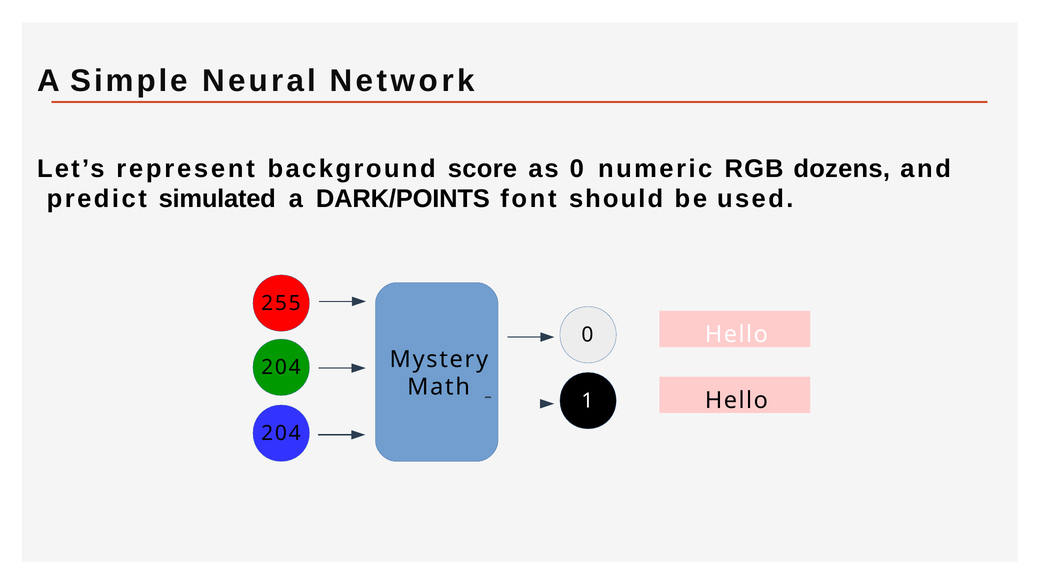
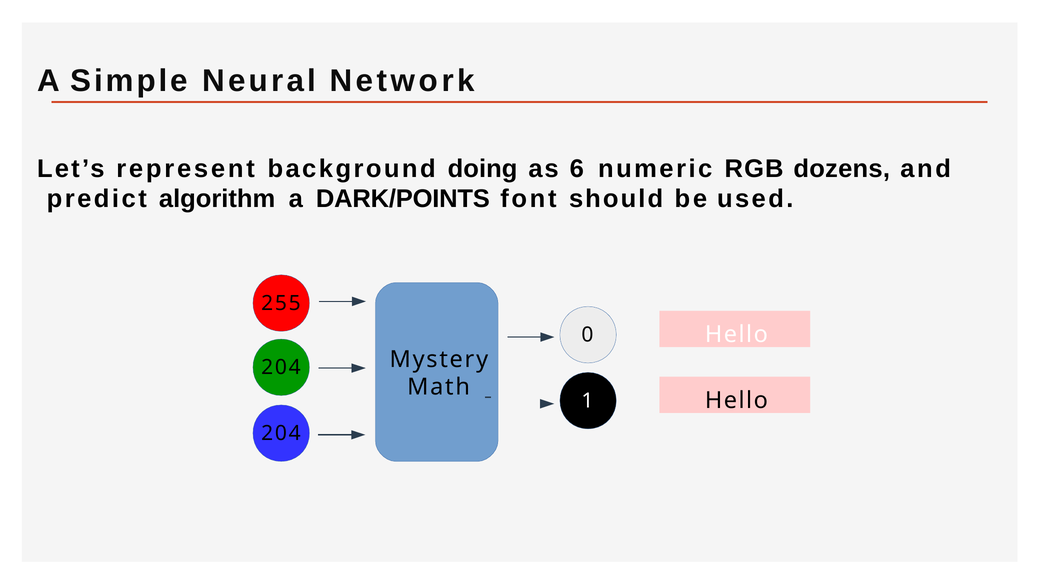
score: score -> doing (483, 169)
as 0: 0 -> 6 (577, 169)
simulated: simulated -> algorithm (217, 199)
